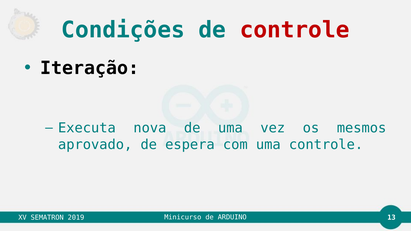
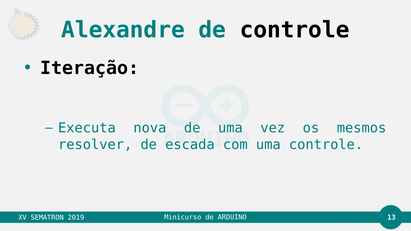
Condições: Condições -> Alexandre (123, 30)
controle colour: red -> black (295, 30)
aprovado: aprovado -> resolver (95, 145)
espera: espera -> escada (190, 145)
